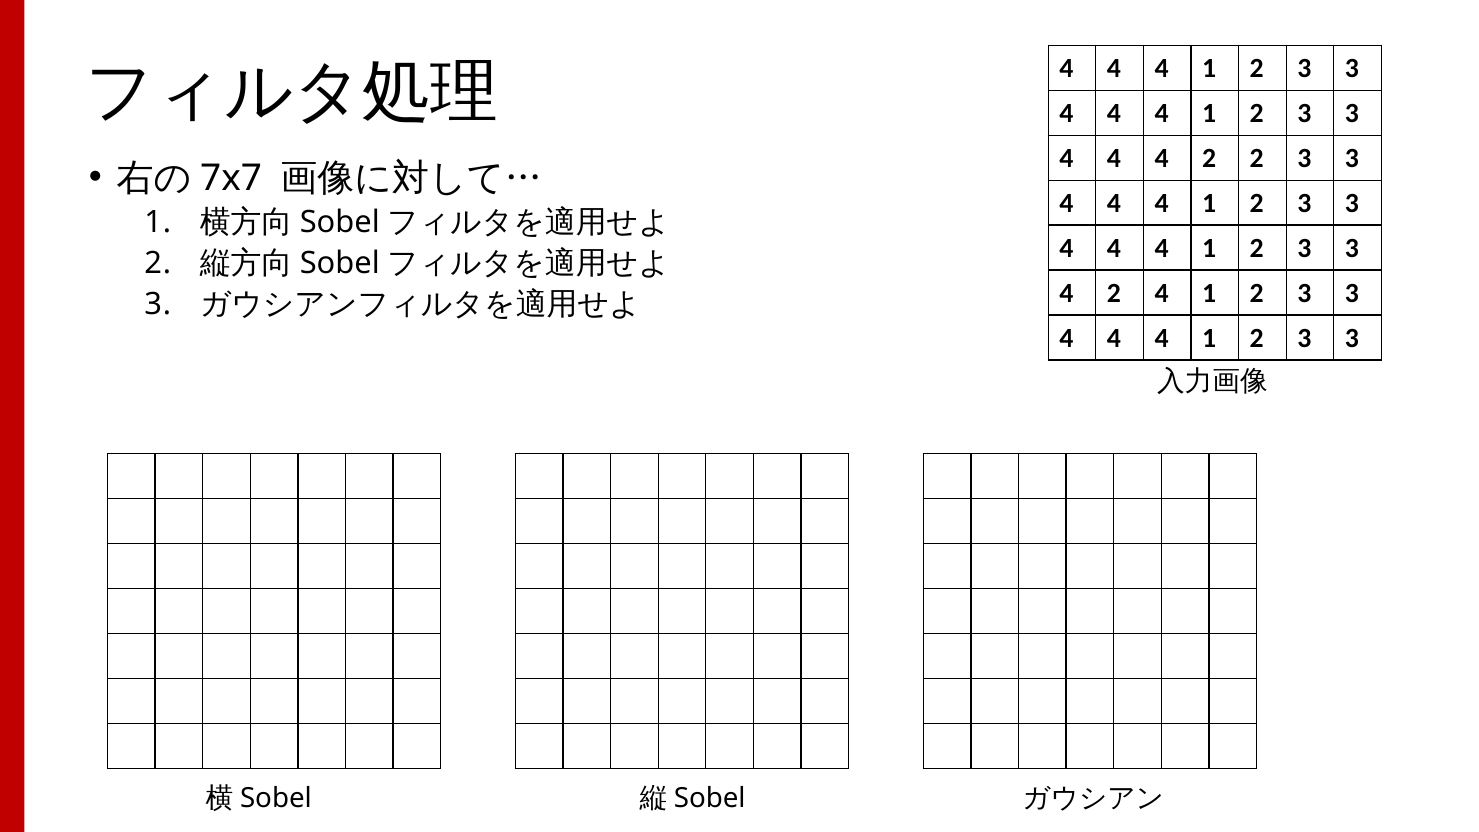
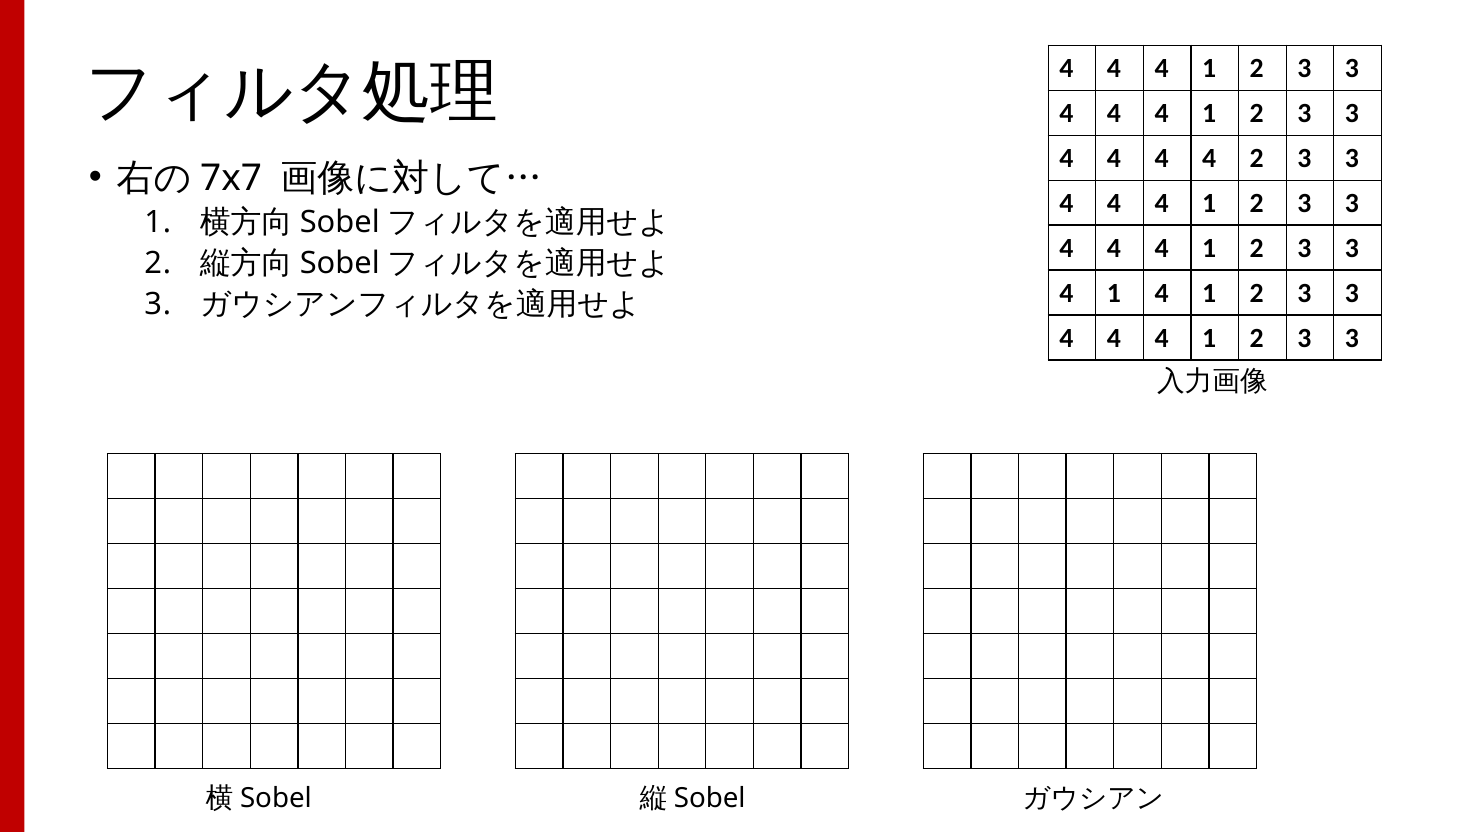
4 4 4 2: 2 -> 4 (1209, 158)
2: 2 -> 1 (1114, 293)
